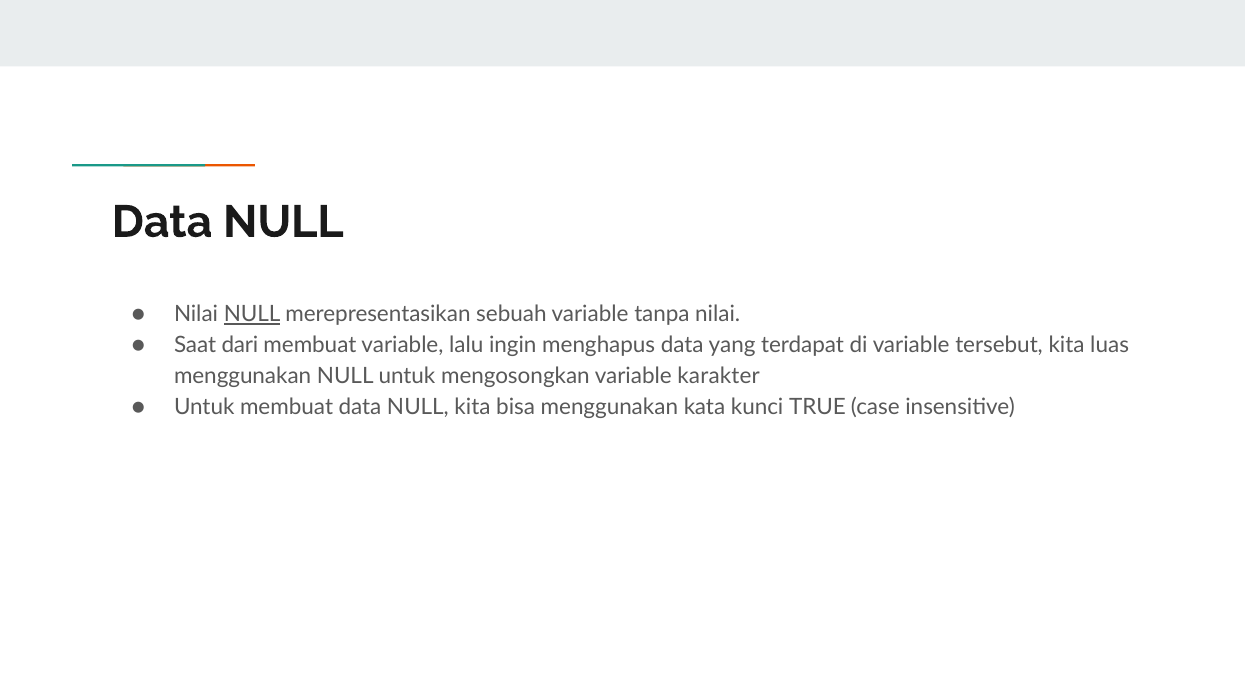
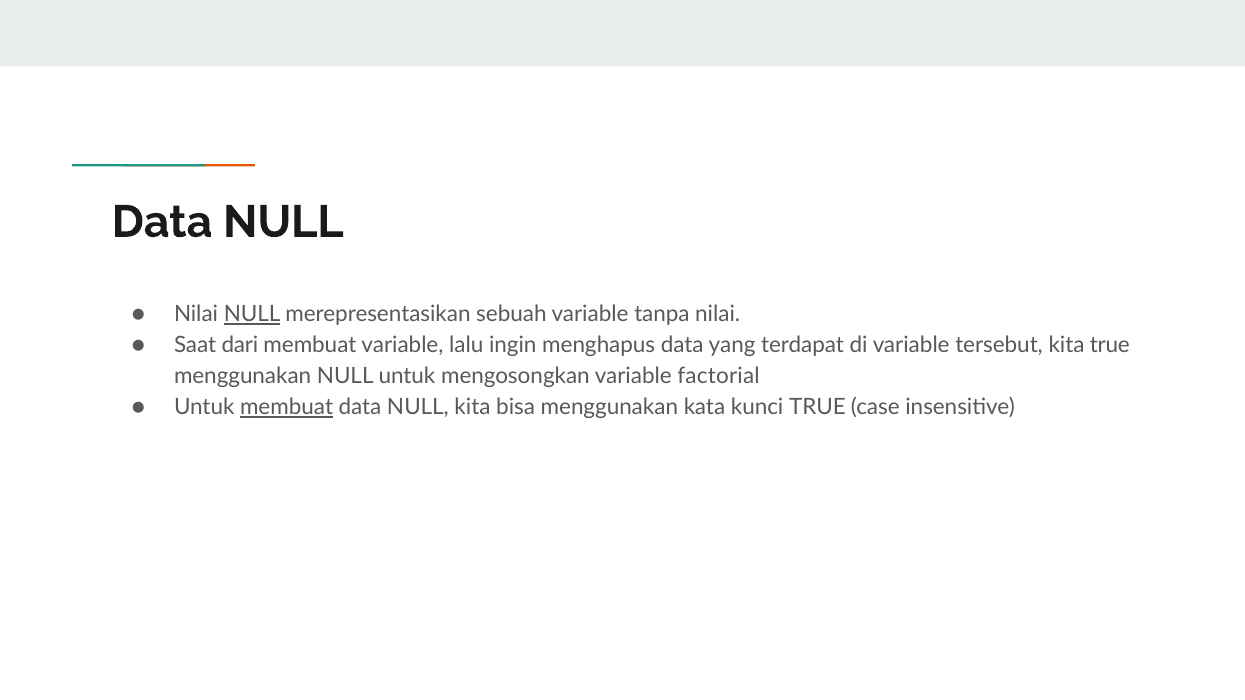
kita luas: luas -> true (1110, 346)
karakter: karakter -> factorial (719, 377)
membuat underline: none -> present (287, 408)
